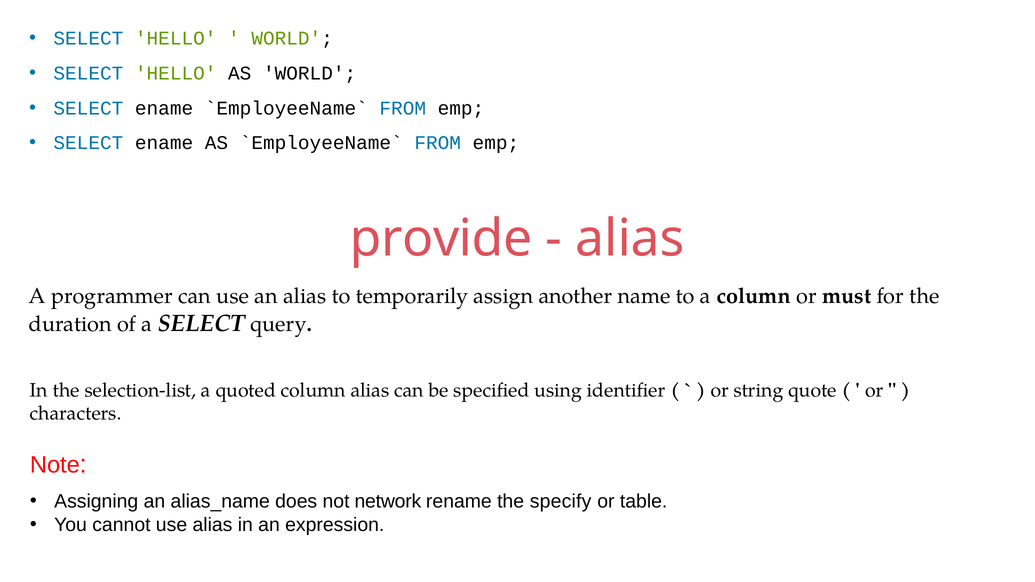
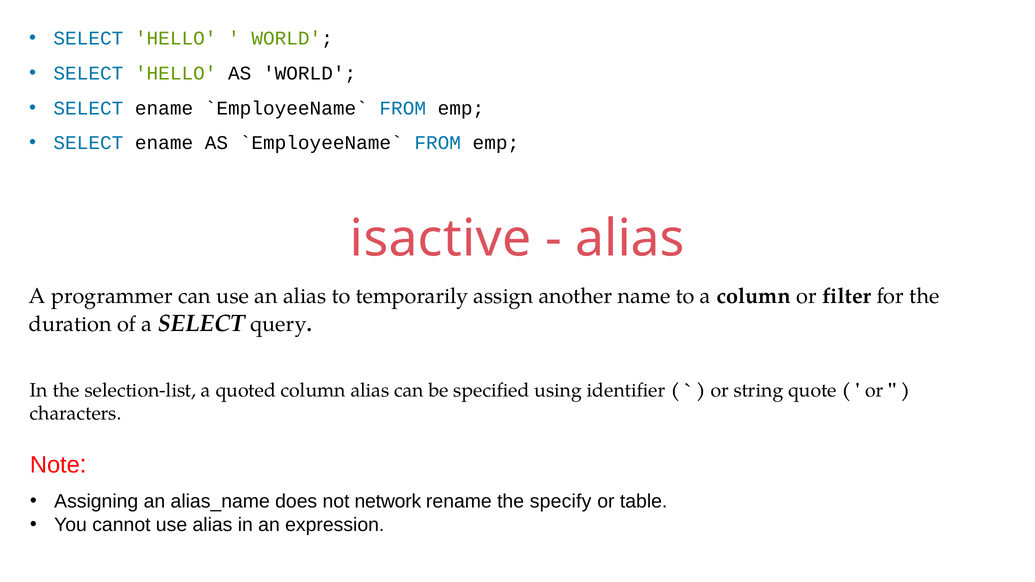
provide: provide -> isactive (441, 239)
must: must -> filter (847, 296)
